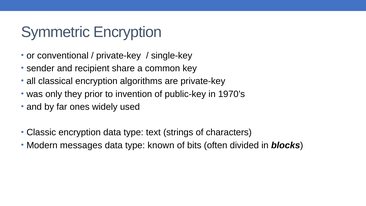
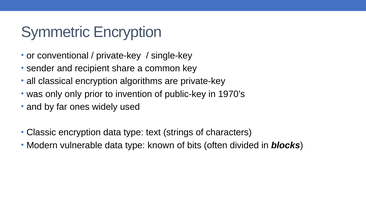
only they: they -> only (73, 94)
messages: messages -> vulnerable (81, 145)
